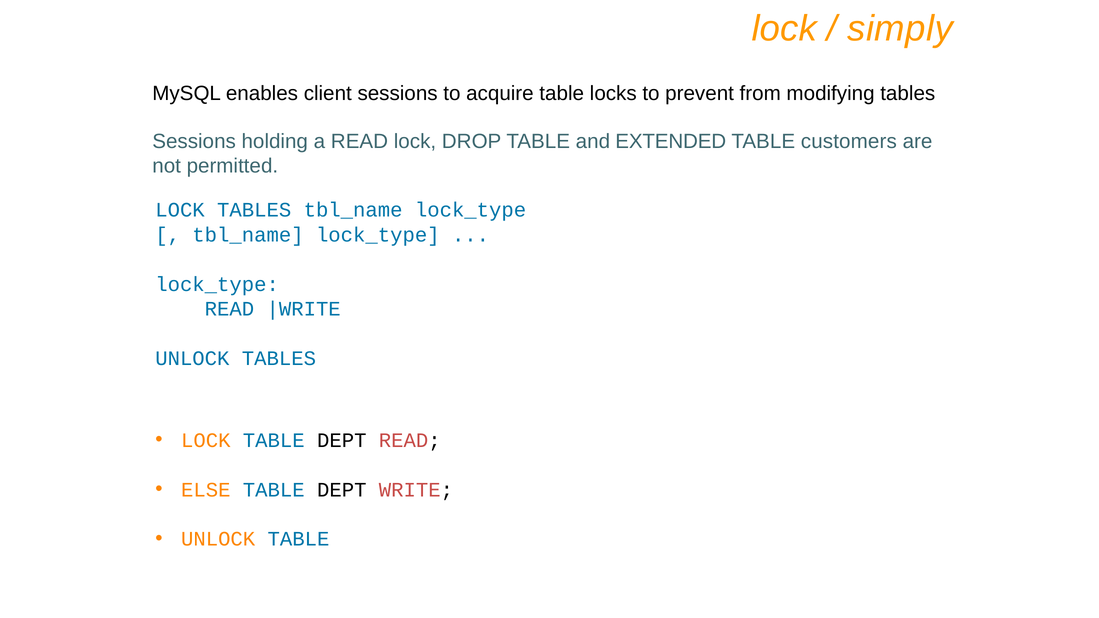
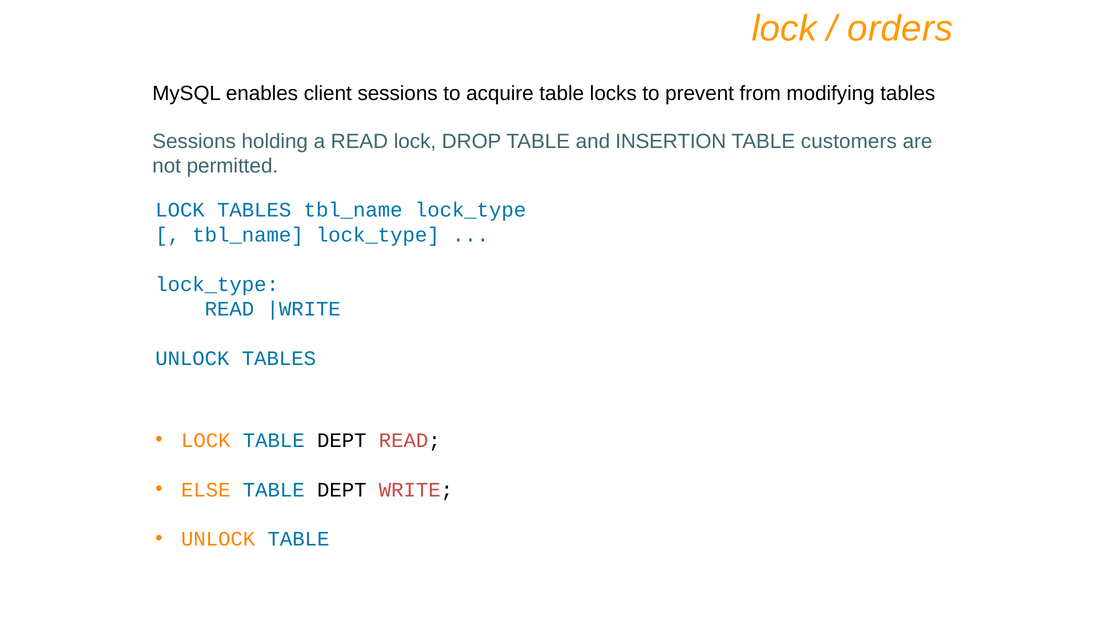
simply: simply -> orders (900, 29)
EXTENDED: EXTENDED -> INSERTION (671, 141)
